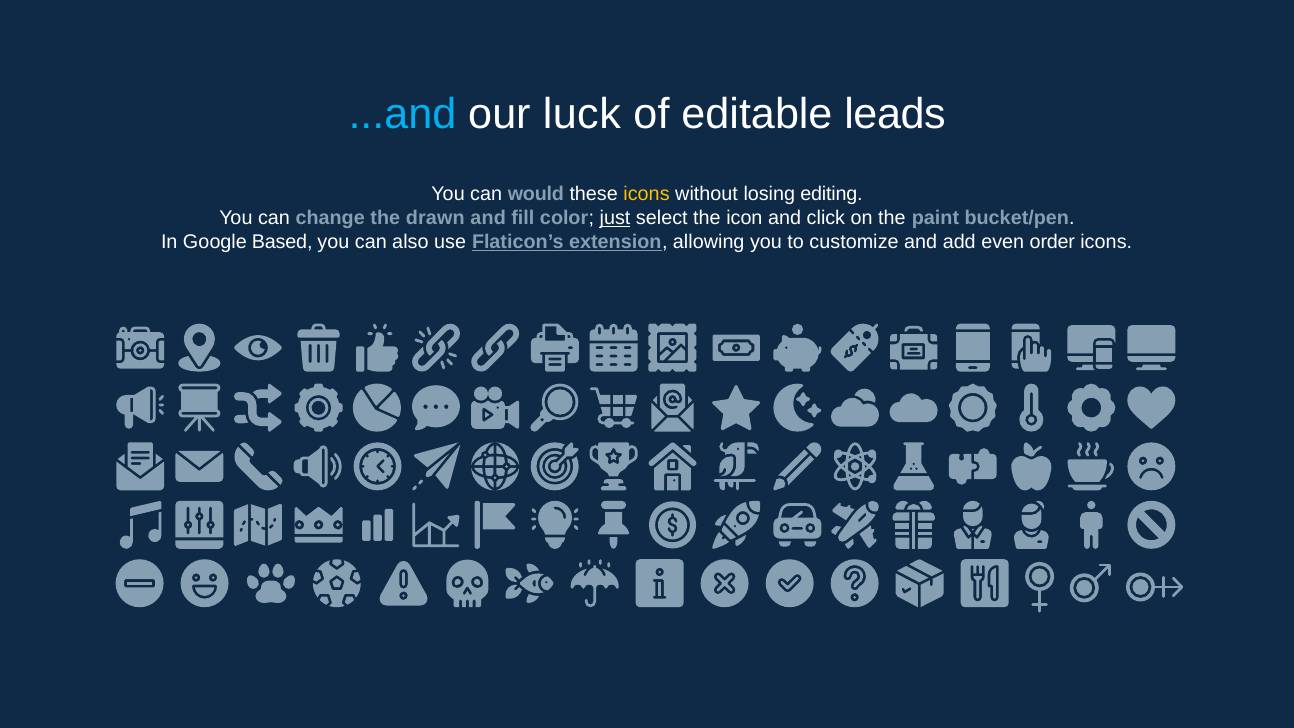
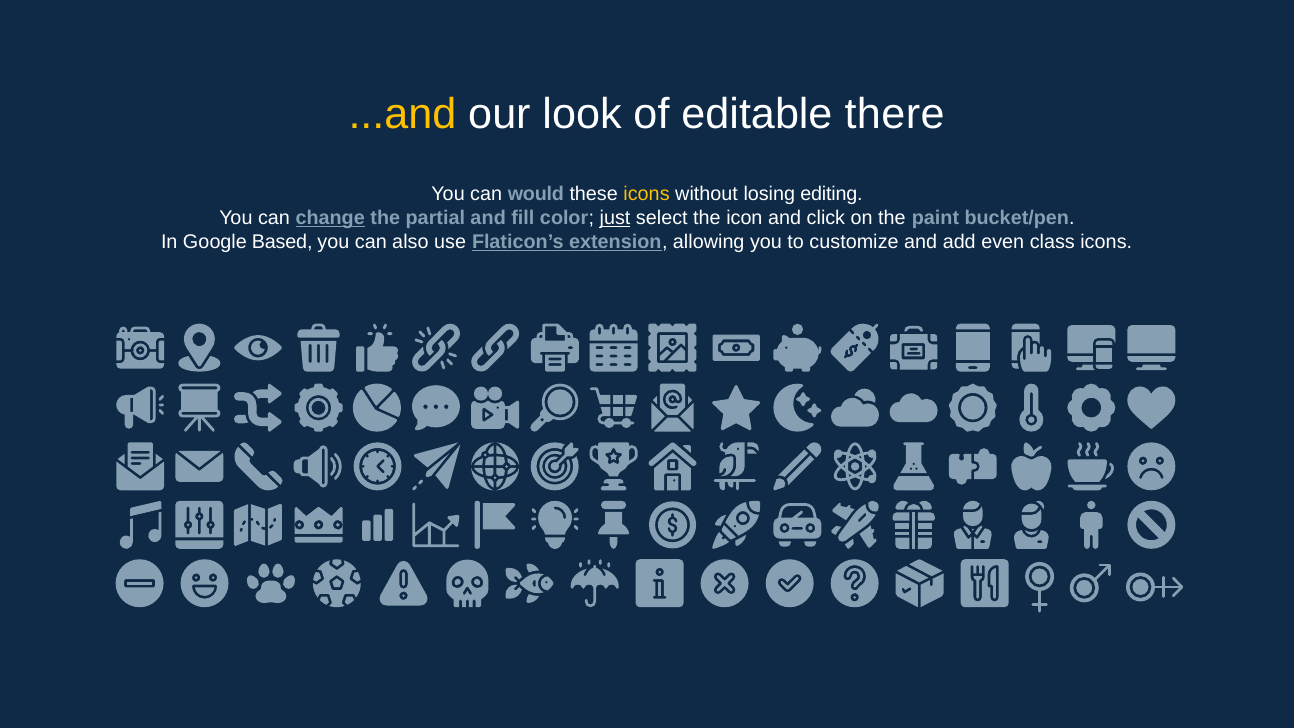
...and colour: light blue -> yellow (402, 114)
luck: luck -> look (582, 114)
leads: leads -> there (895, 114)
change underline: none -> present (330, 218)
drawn: drawn -> partial (435, 218)
order: order -> class (1052, 242)
